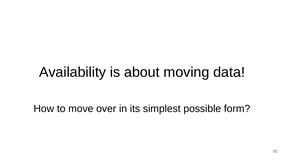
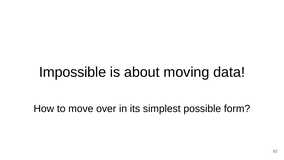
Availability: Availability -> Impossible (73, 72)
